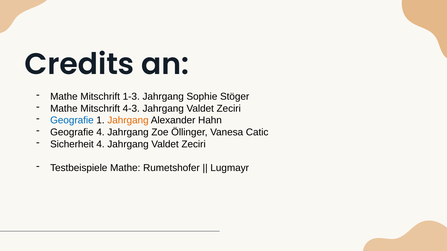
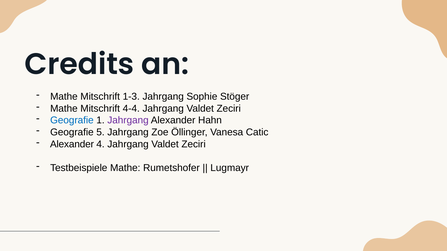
4-3: 4-3 -> 4-4 (131, 109)
Jahrgang colour: orange -> purple (128, 121)
Geografie 4: 4 -> 5 (101, 132)
Sicherheit: Sicherheit -> Alexander (72, 144)
